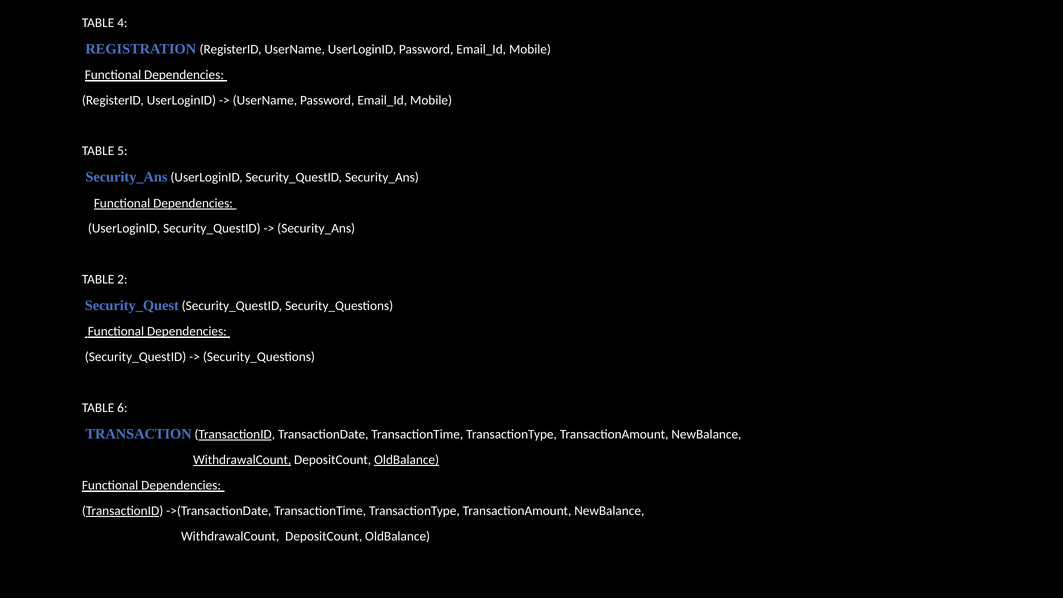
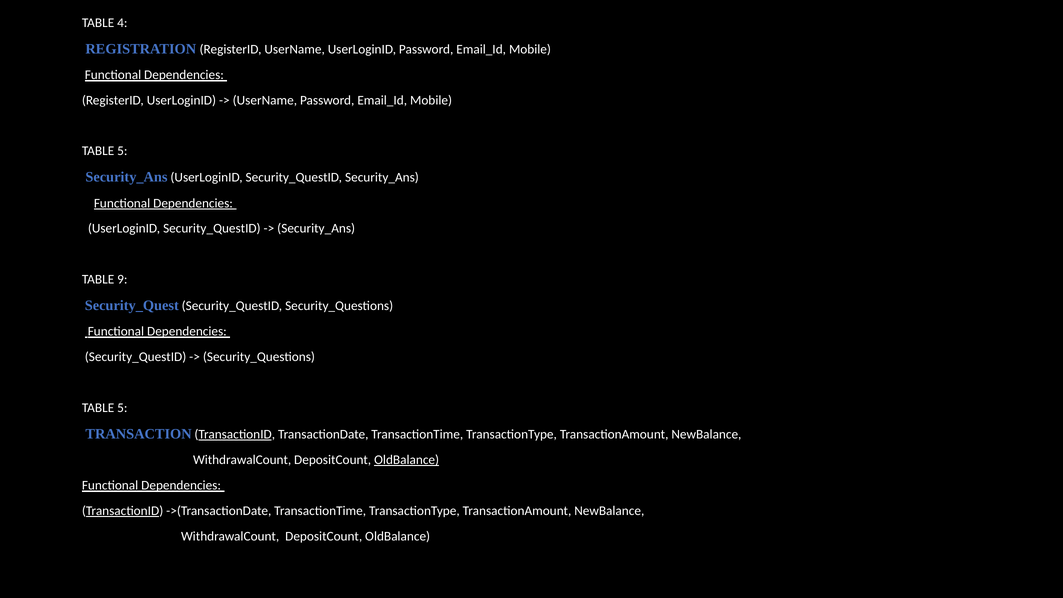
2: 2 -> 9 (122, 279)
6: 6 -> 5 (122, 408)
WithdrawalCount underline: present -> none (242, 460)
